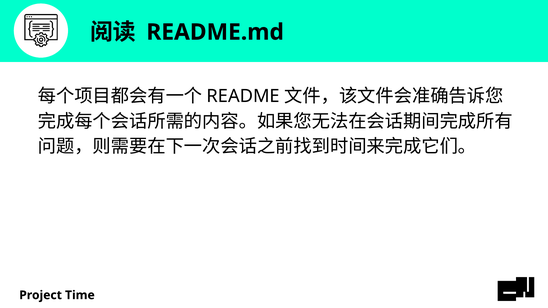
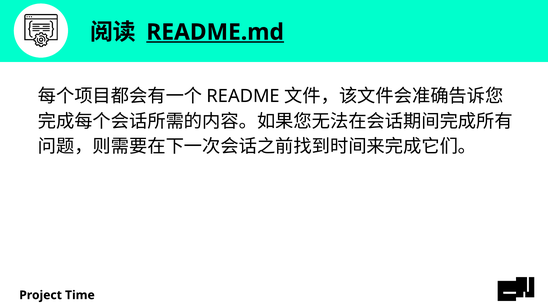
README.md underline: none -> present (215, 32)
